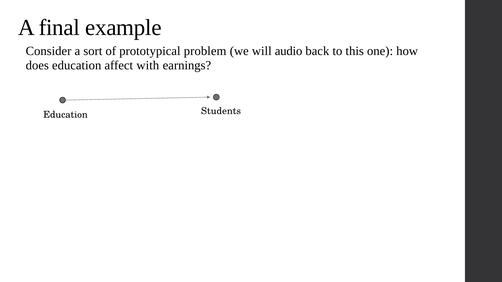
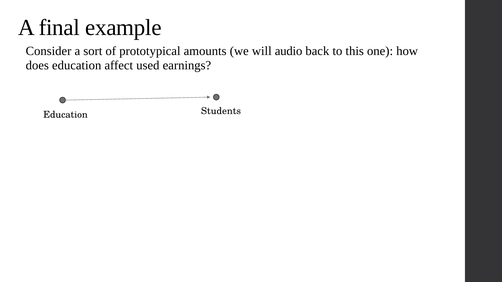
problem: problem -> amounts (205, 51)
with: with -> used (148, 65)
